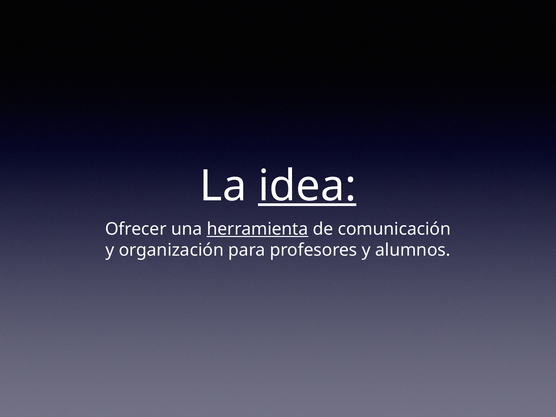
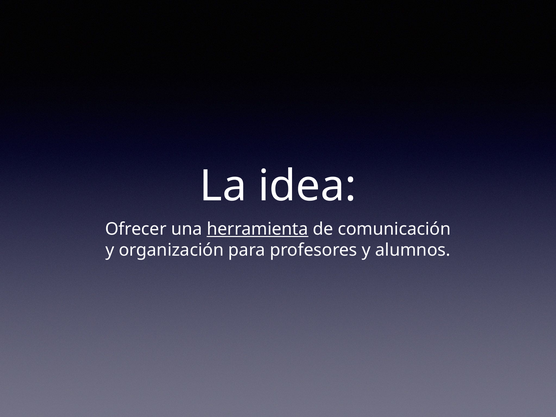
idea underline: present -> none (307, 186)
